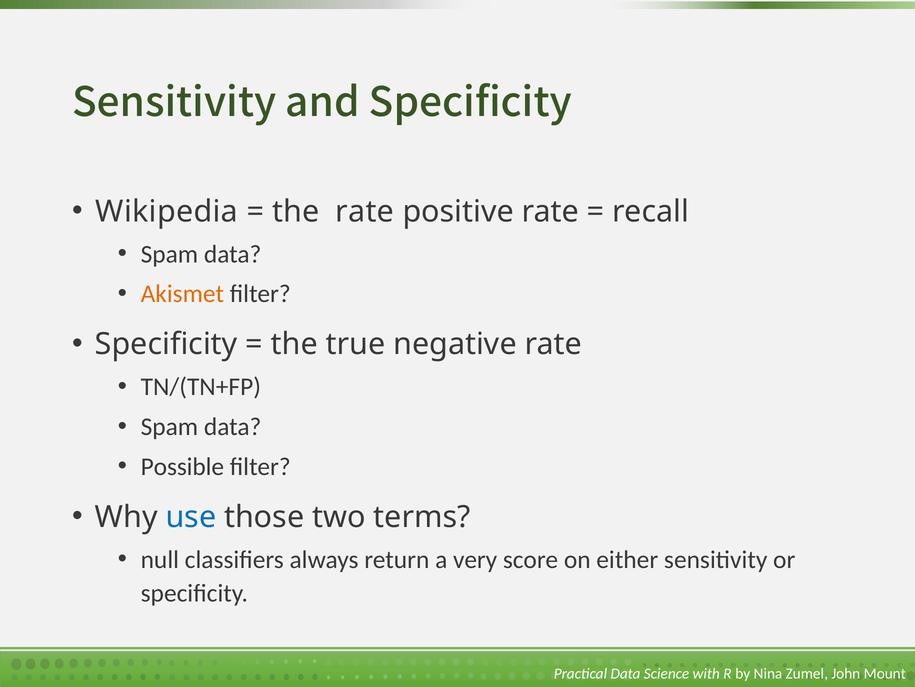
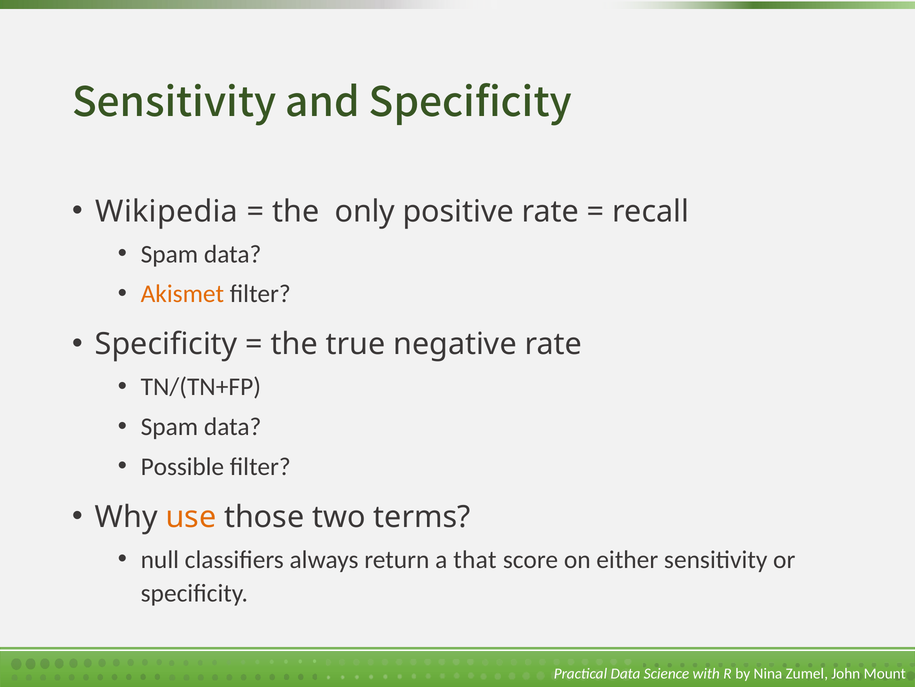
the rate: rate -> only (365, 211)
use colour: blue -> orange (191, 517)
very: very -> that (475, 559)
